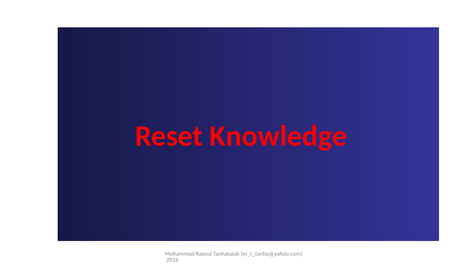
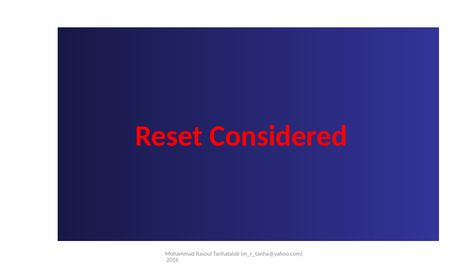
Knowledge: Knowledge -> Considered (278, 136)
